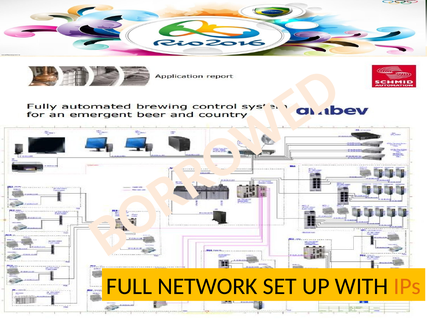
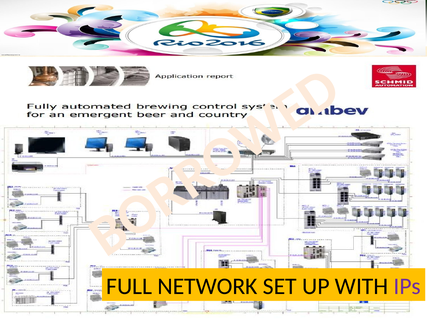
IPs colour: orange -> purple (407, 286)
